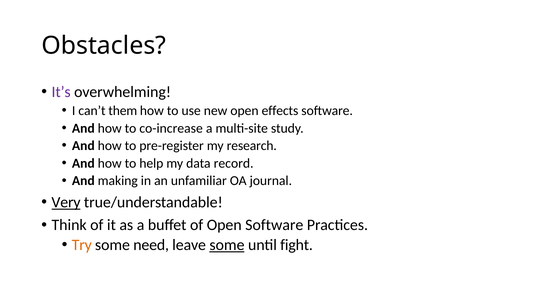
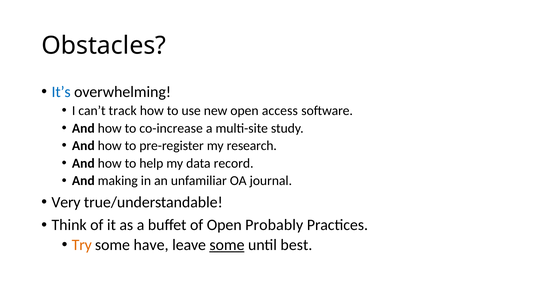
It’s colour: purple -> blue (61, 92)
them: them -> track (123, 110)
effects: effects -> access (280, 110)
Very underline: present -> none (66, 202)
Open Software: Software -> Probably (274, 225)
need: need -> have (151, 245)
fight: fight -> best (296, 245)
